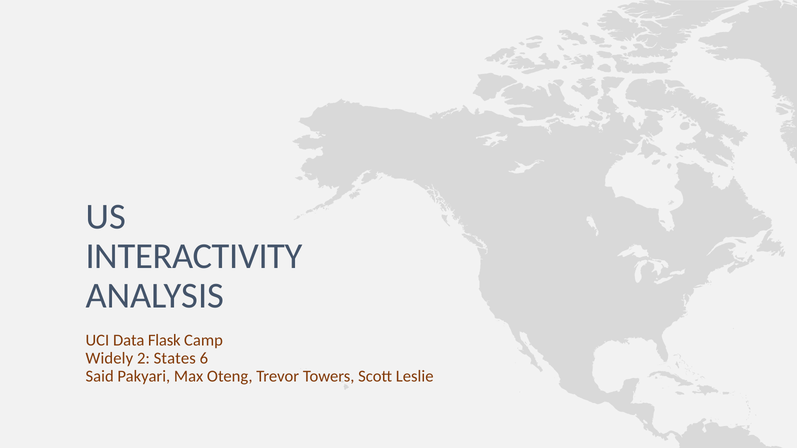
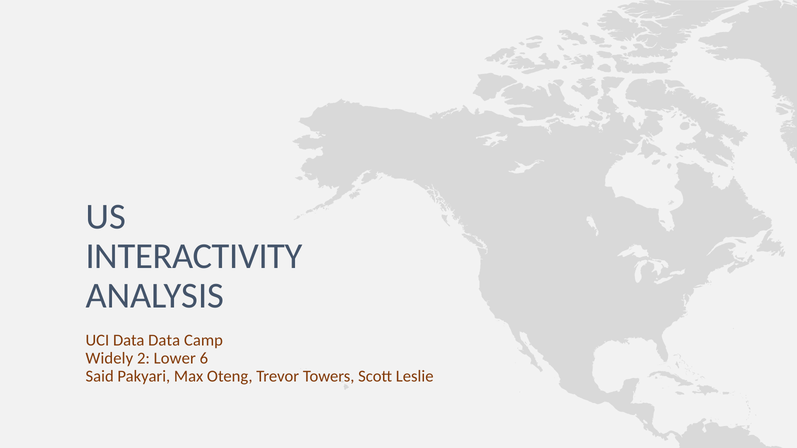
Data Flask: Flask -> Data (164, 341)
States: States -> Lower (175, 359)
